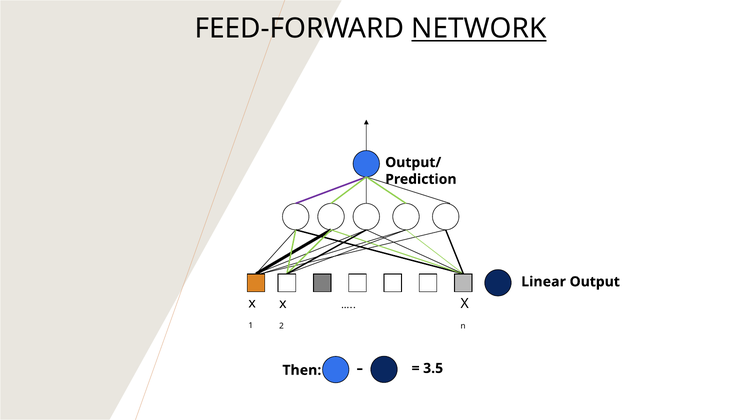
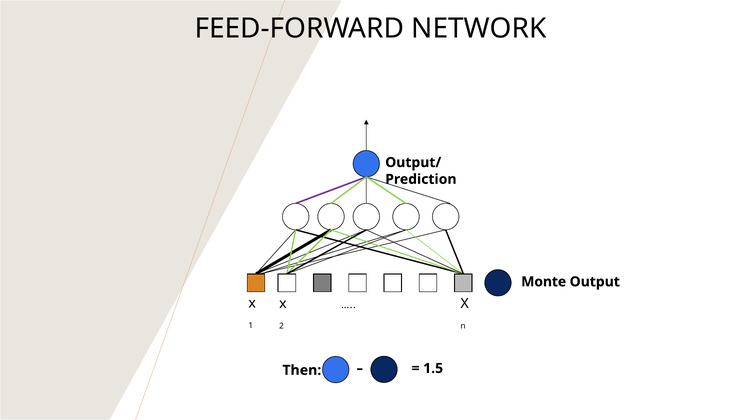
NETWORK underline: present -> none (479, 29)
Linear: Linear -> Monte (544, 282)
3.5: 3.5 -> 1.5 (433, 368)
